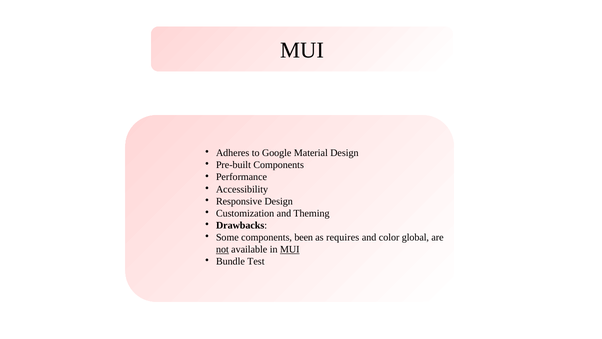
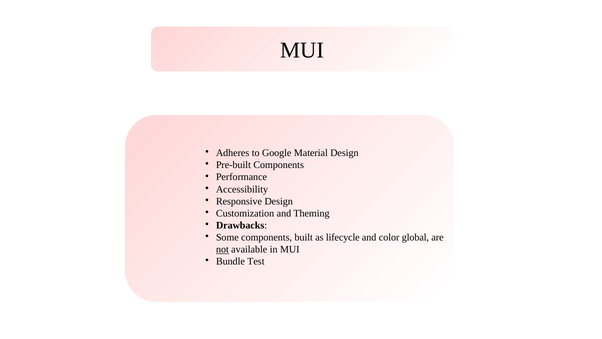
been: been -> built (304, 237)
requires: requires -> lifecycle (343, 237)
MUI underline: present -> none (290, 249)
